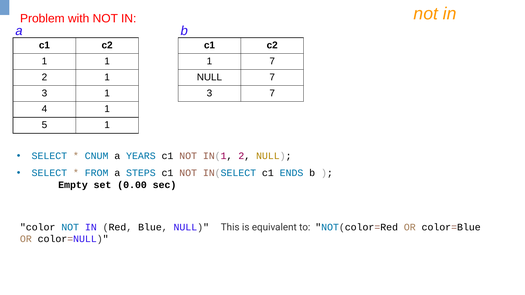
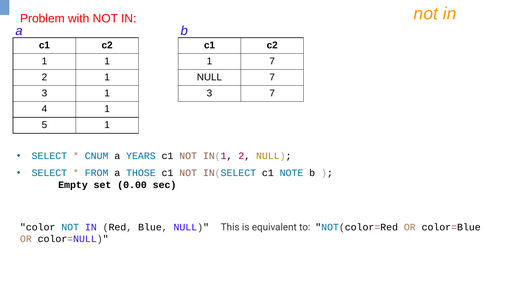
STEPS: STEPS -> THOSE (141, 173)
ENDS: ENDS -> NOTE (292, 173)
